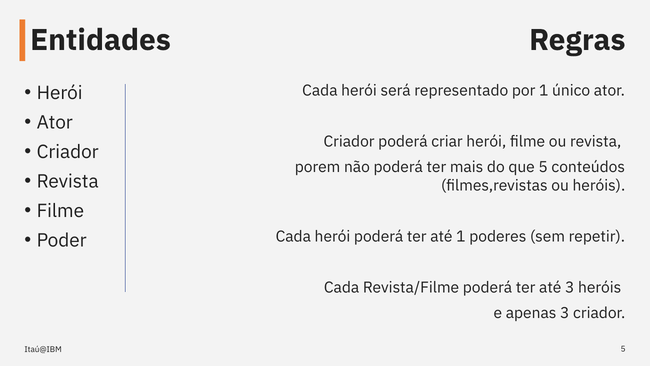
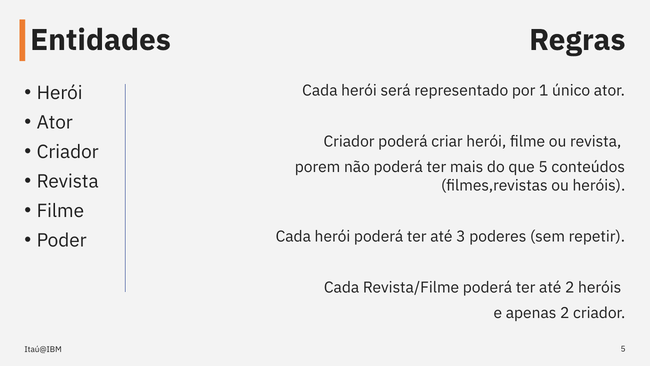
até 1: 1 -> 3 (461, 236)
até 3: 3 -> 2 (570, 287)
apenas 3: 3 -> 2 (565, 313)
